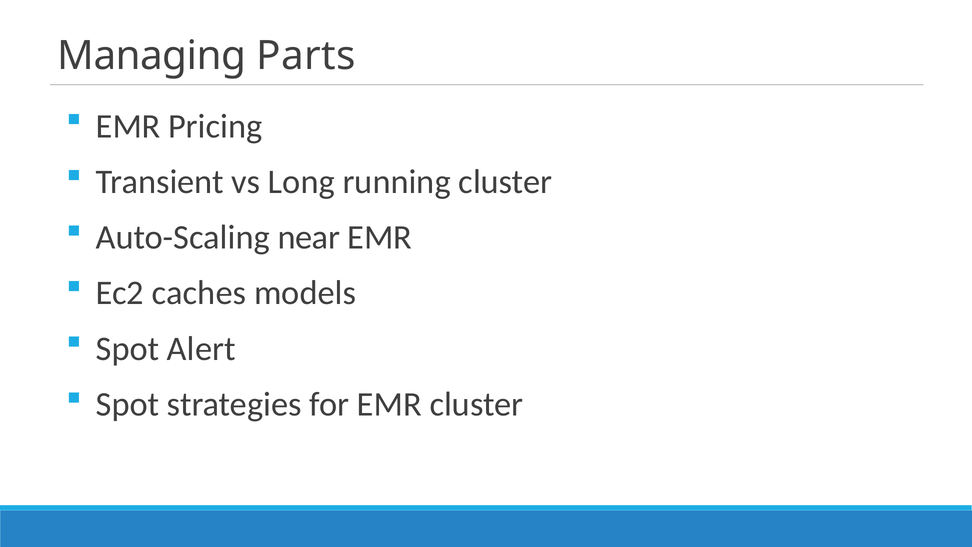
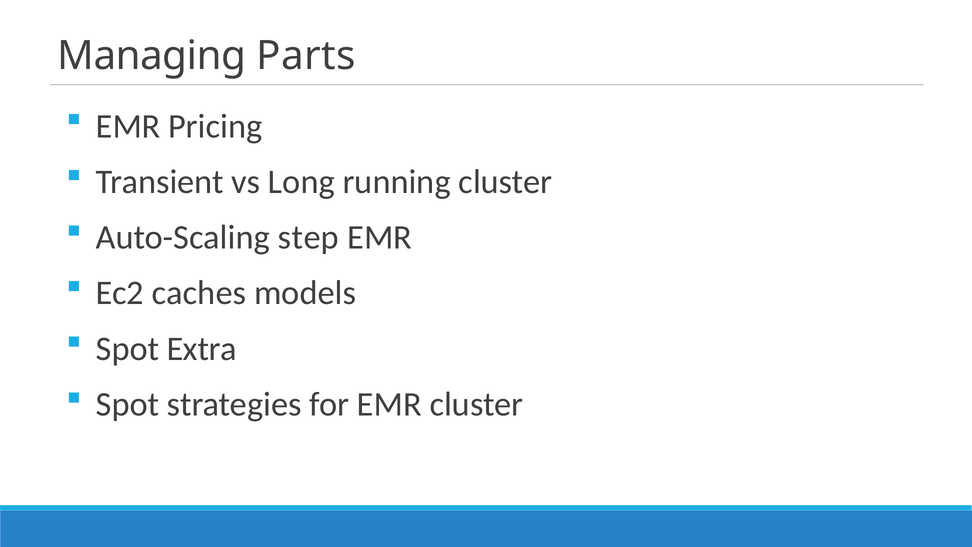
near: near -> step (308, 237)
Alert: Alert -> Extra (202, 349)
